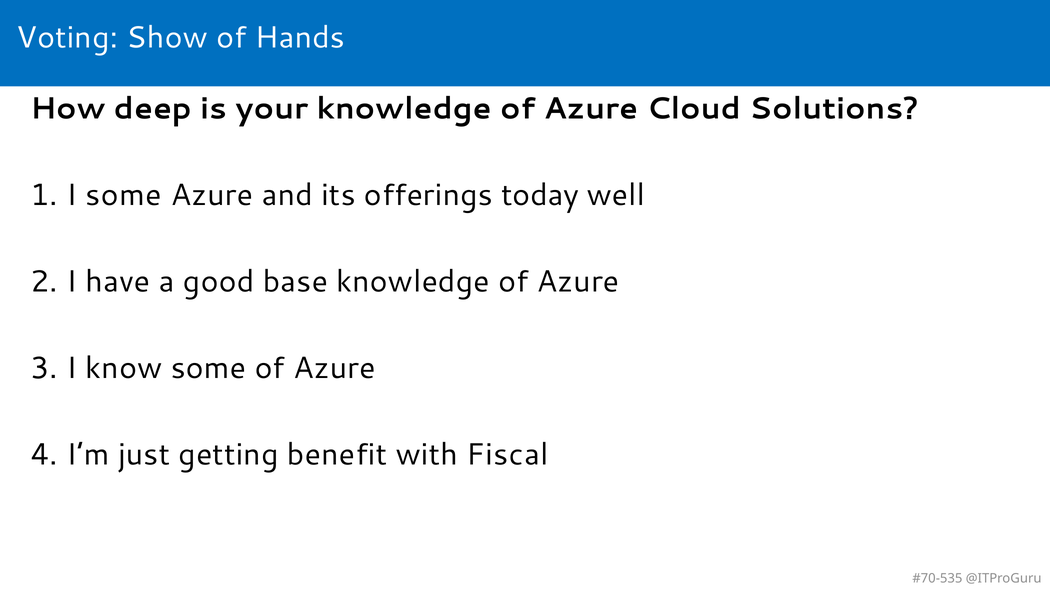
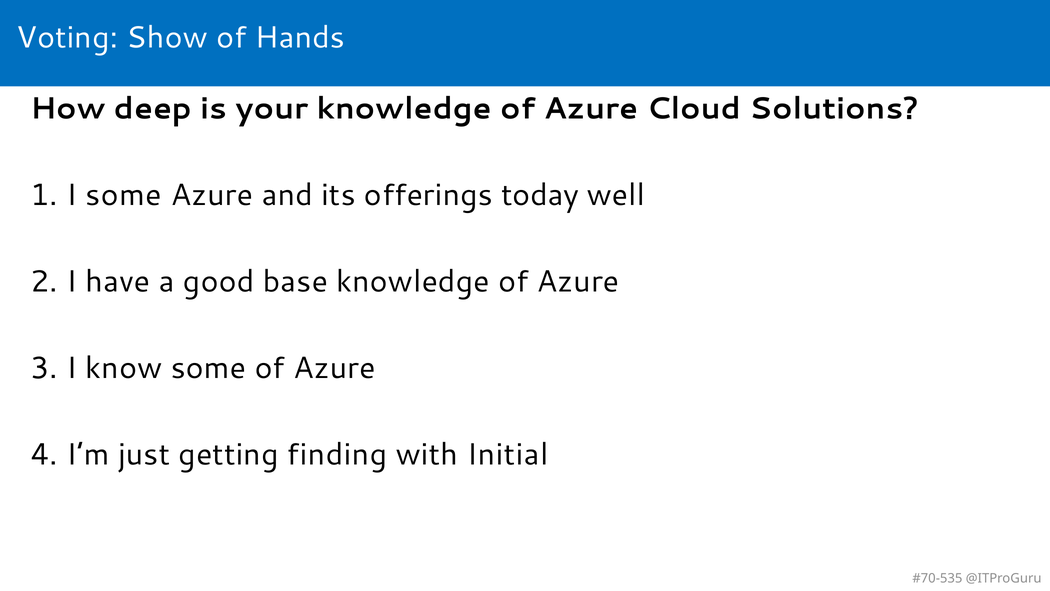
benefit: benefit -> finding (337, 454)
Fiscal: Fiscal -> Initial (507, 454)
